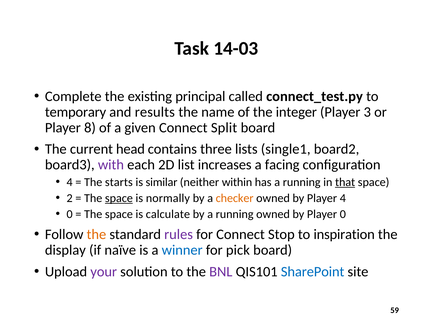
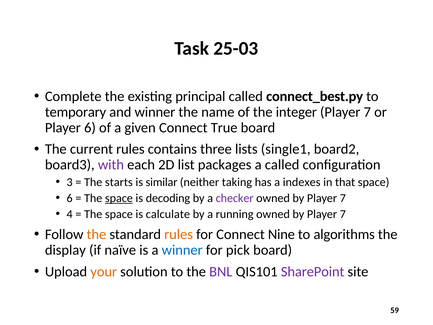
14-03: 14-03 -> 25-03 (236, 49)
connect_test.py: connect_test.py -> connect_best.py (315, 96)
and results: results -> winner (155, 112)
3: 3 -> 7 (367, 112)
Player 8: 8 -> 6 (90, 127)
Split: Split -> True (224, 127)
current head: head -> rules (130, 149)
increases: increases -> packages (225, 165)
a facing: facing -> called (282, 165)
4: 4 -> 3 (70, 182)
within: within -> taking (237, 182)
has a running: running -> indexes (302, 182)
that underline: present -> none (345, 182)
2: 2 -> 6 (70, 198)
normally: normally -> decoding (168, 198)
checker colour: orange -> purple (235, 198)
4: 4 -> 7 (343, 198)
0: 0 -> 4 (70, 214)
0: 0 -> 7 (343, 214)
rules colour: purple -> orange (179, 234)
Stop: Stop -> Nine (281, 234)
inspiration: inspiration -> algorithms (344, 234)
your colour: purple -> orange (104, 271)
SharePoint colour: blue -> purple (313, 271)
